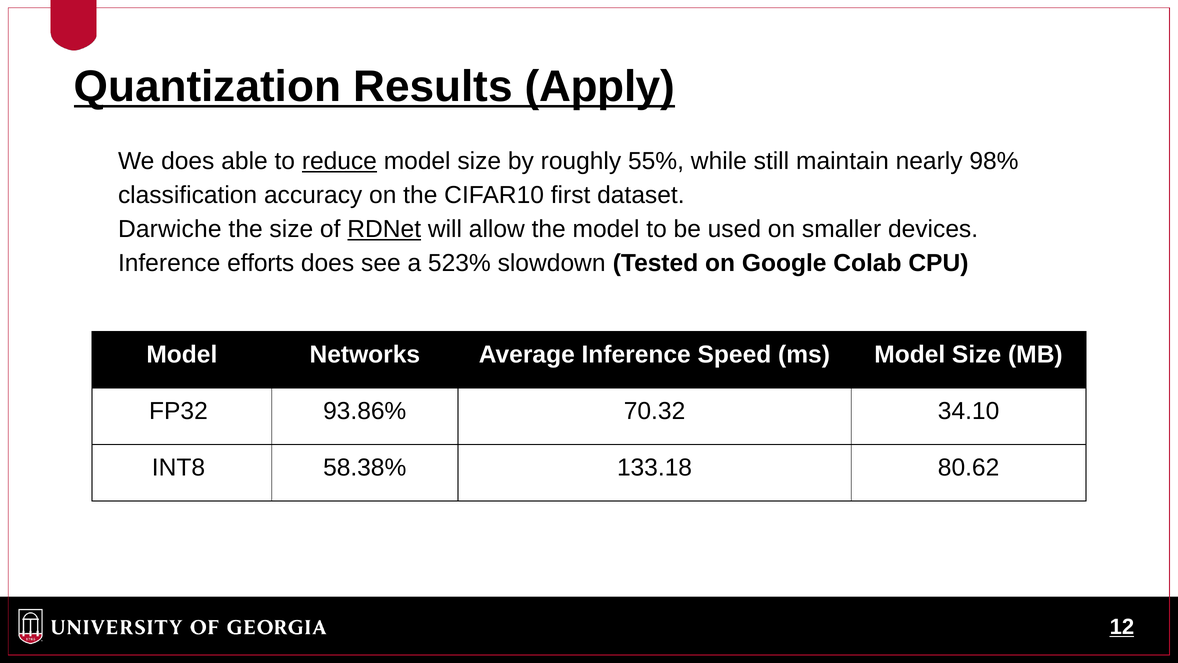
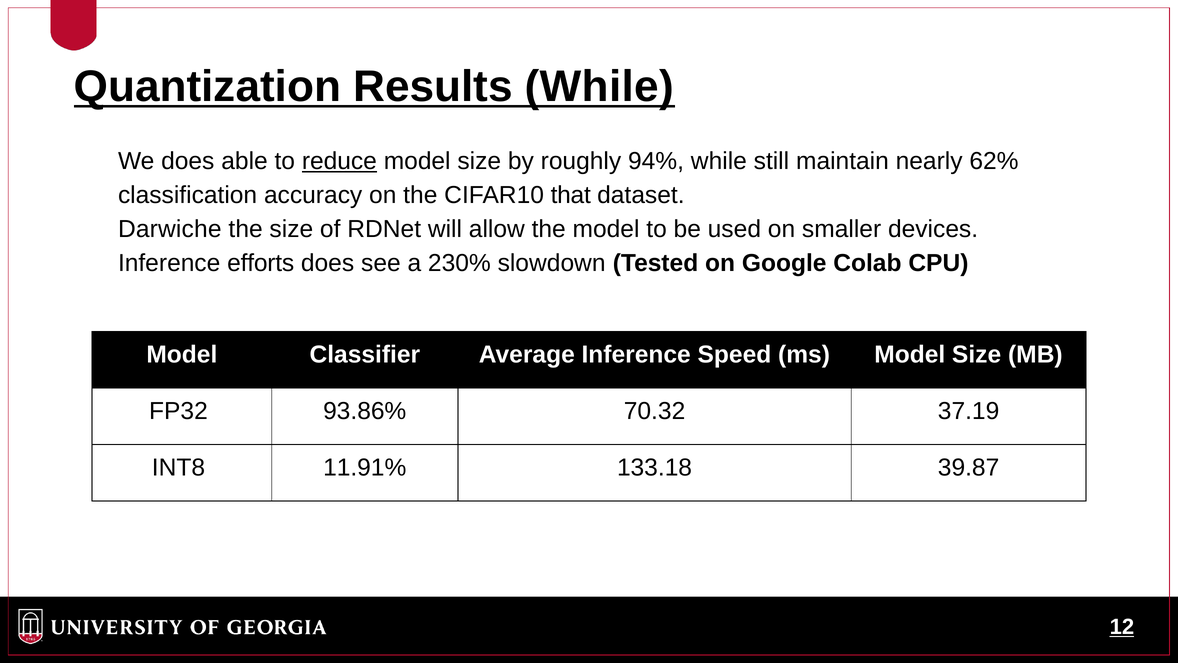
Results Apply: Apply -> While (600, 87)
55%: 55% -> 94% (656, 161)
98%: 98% -> 62% (994, 161)
first: first -> that (571, 195)
RDNet underline: present -> none (384, 229)
523%: 523% -> 230% (459, 263)
Networks: Networks -> Classifier (365, 354)
34.10: 34.10 -> 37.19 (969, 411)
58.38%: 58.38% -> 11.91% (365, 467)
80.62: 80.62 -> 39.87 (969, 467)
